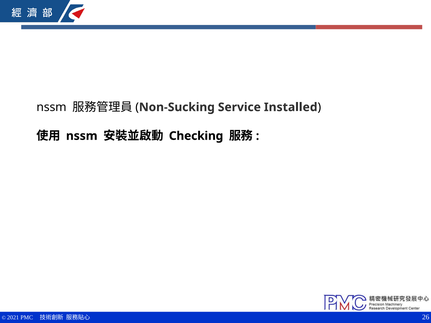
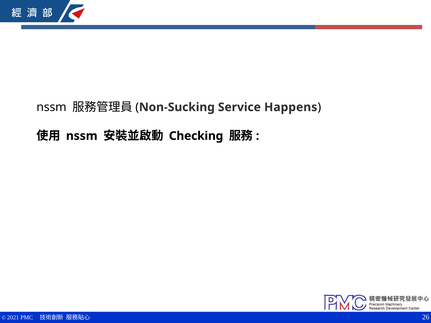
Installed: Installed -> Happens (291, 107)
